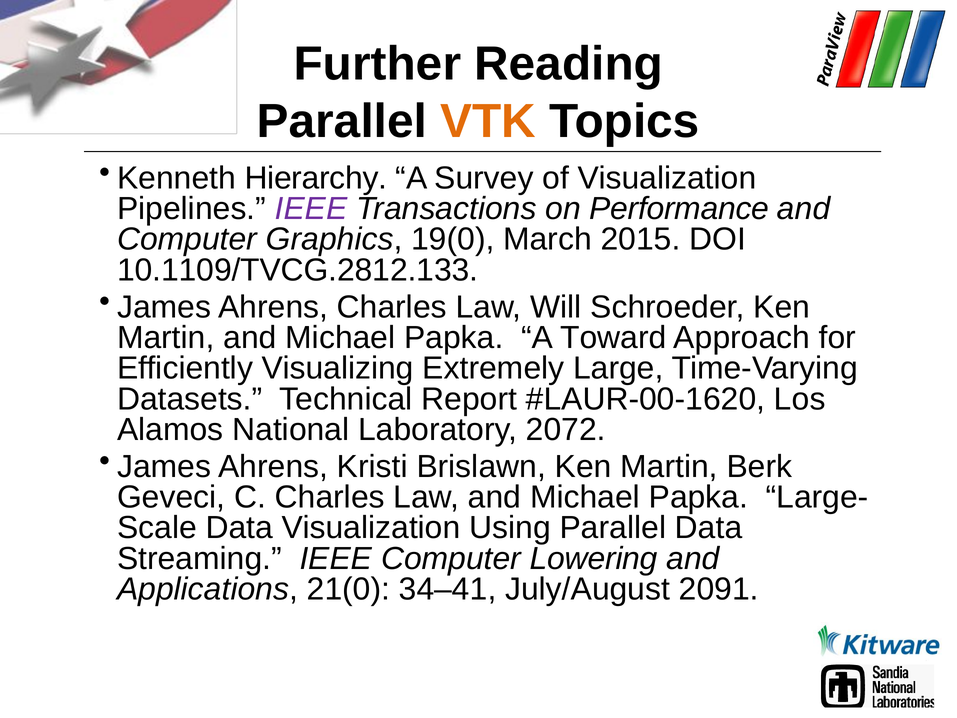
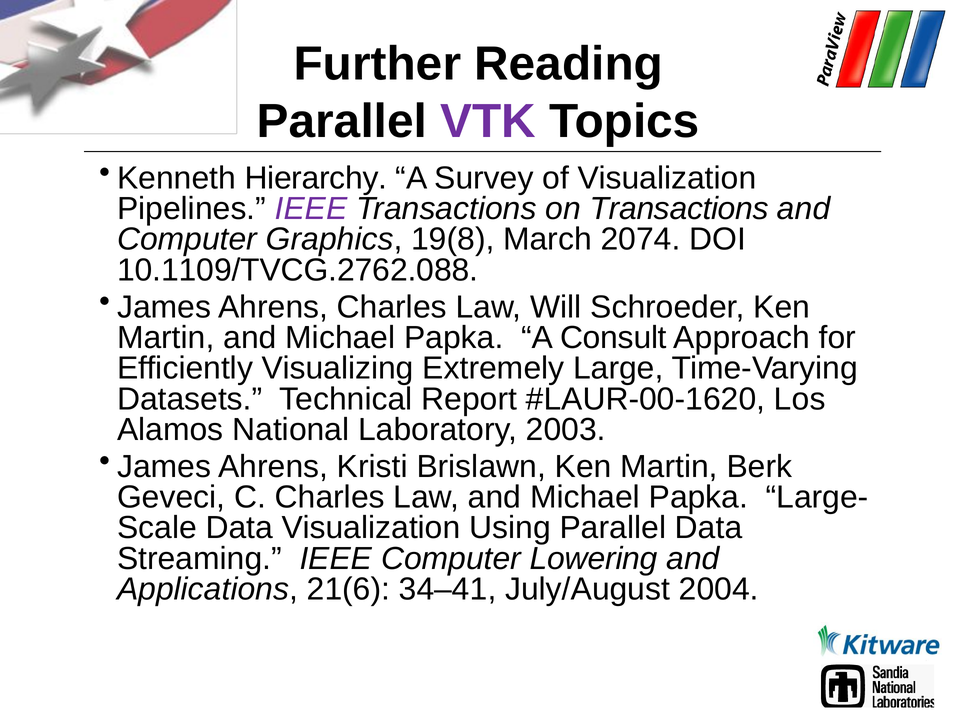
VTK colour: orange -> purple (488, 122)
on Performance: Performance -> Transactions (679, 209)
19(0: 19(0 -> 19(8 (453, 239)
2015: 2015 -> 2074 (641, 239)
10.1109/TVCG.2812.133: 10.1109/TVCG.2812.133 -> 10.1109/TVCG.2762.088 (298, 270)
Toward: Toward -> Consult (613, 338)
2072: 2072 -> 2003 (566, 430)
21(0: 21(0 -> 21(6 (348, 589)
2091: 2091 -> 2004 (719, 589)
